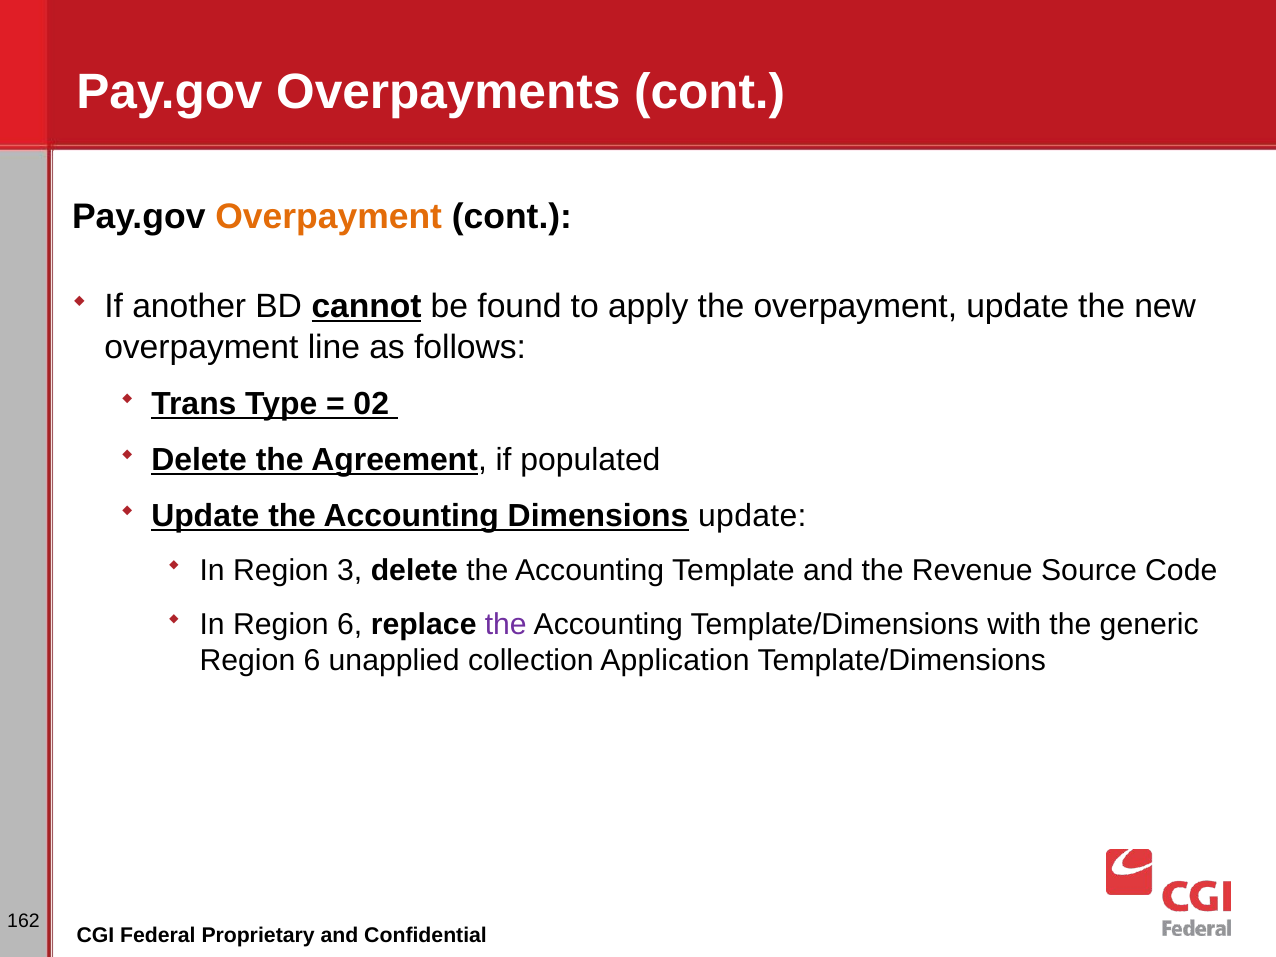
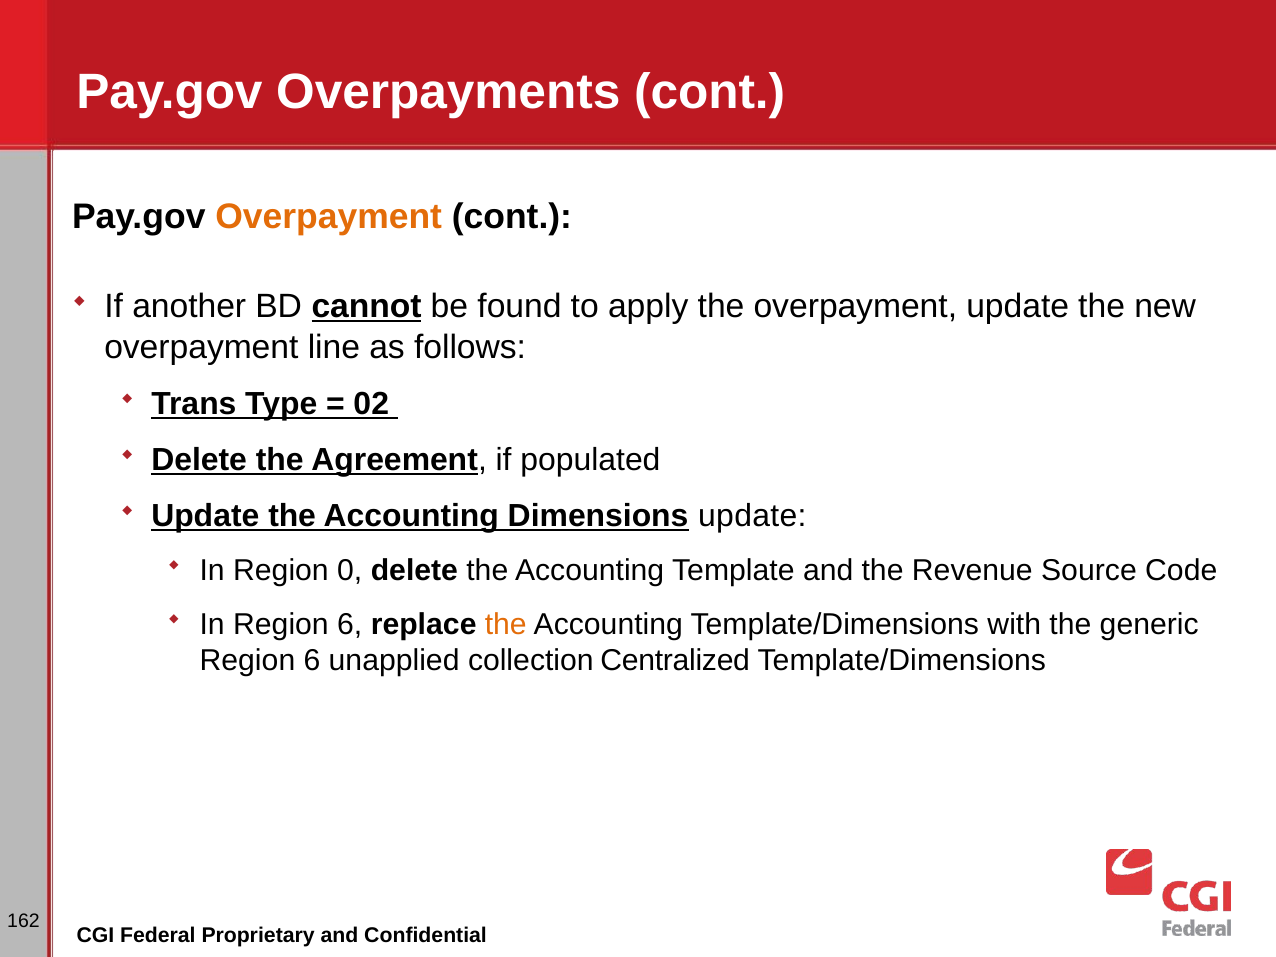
3: 3 -> 0 (350, 571)
the colour: purple -> orange (506, 624)
Application: Application -> Centralized (675, 661)
